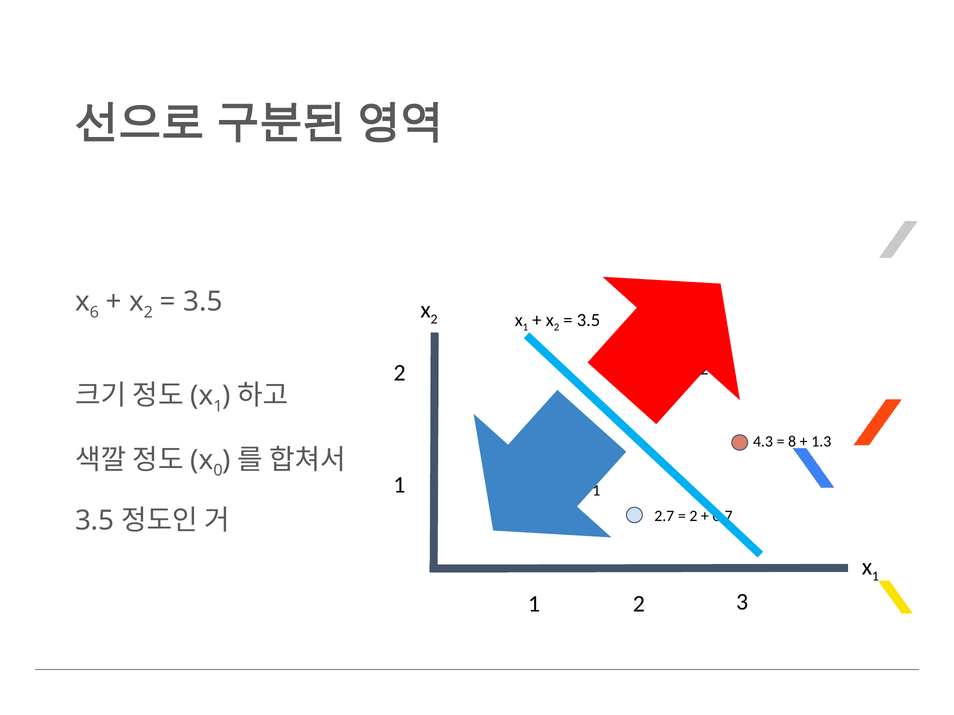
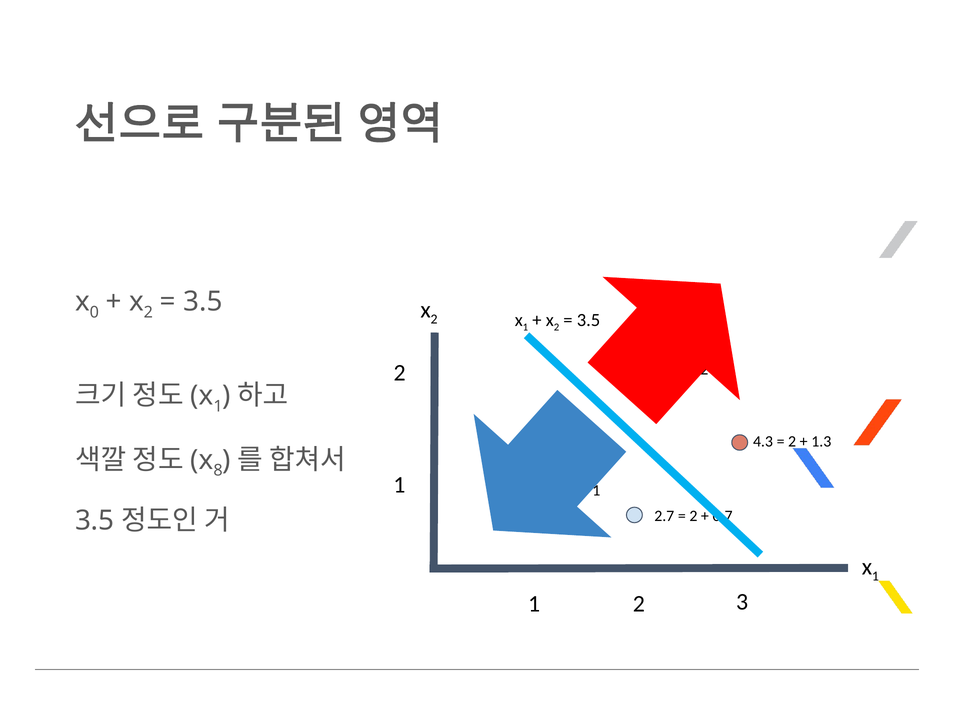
6: 6 -> 0 (94, 312)
8: 8 -> 2 (792, 442)
0: 0 -> 8 (218, 471)
